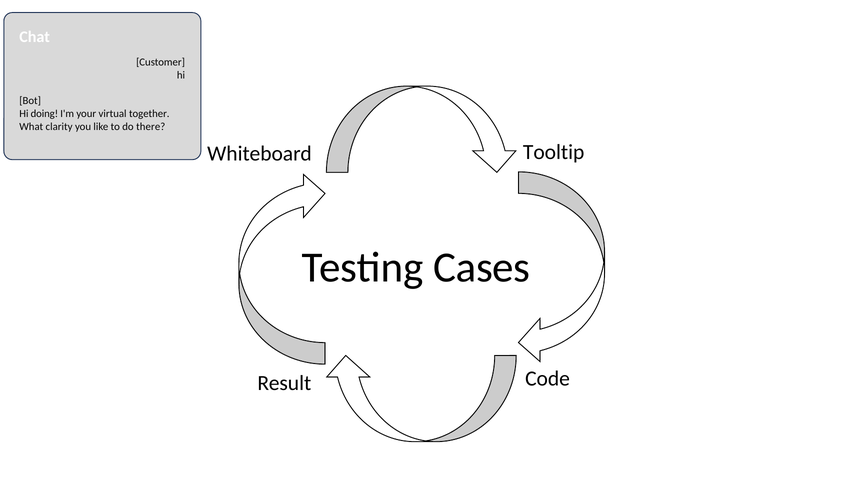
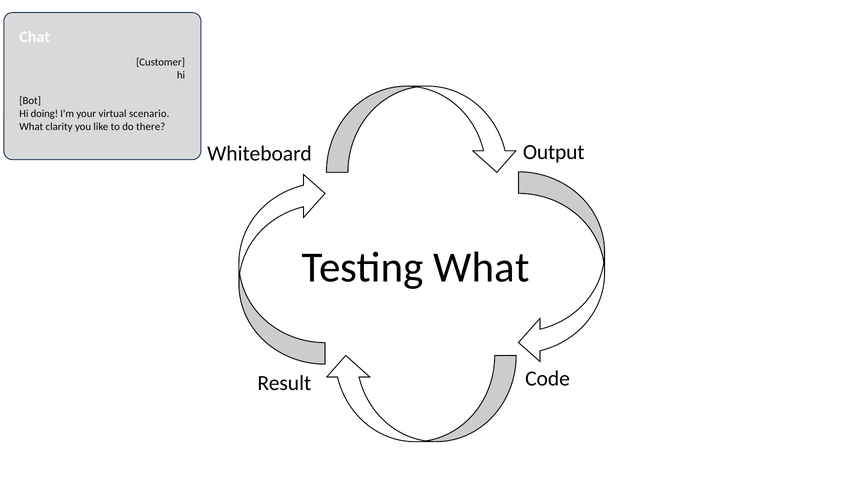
together: together -> scenario (149, 114)
Tooltip: Tooltip -> Output (554, 152)
Testing Cases: Cases -> What (481, 267)
